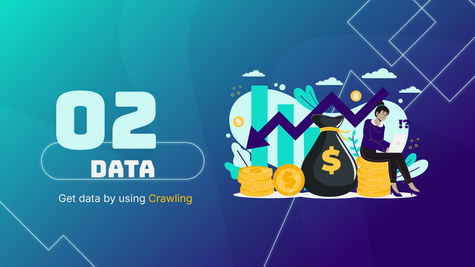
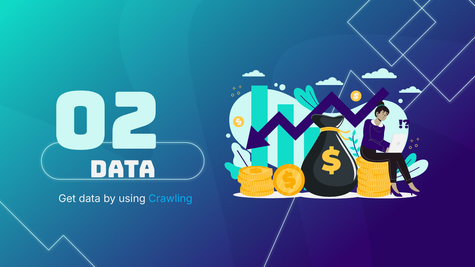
Crawling colour: yellow -> light blue (170, 199)
